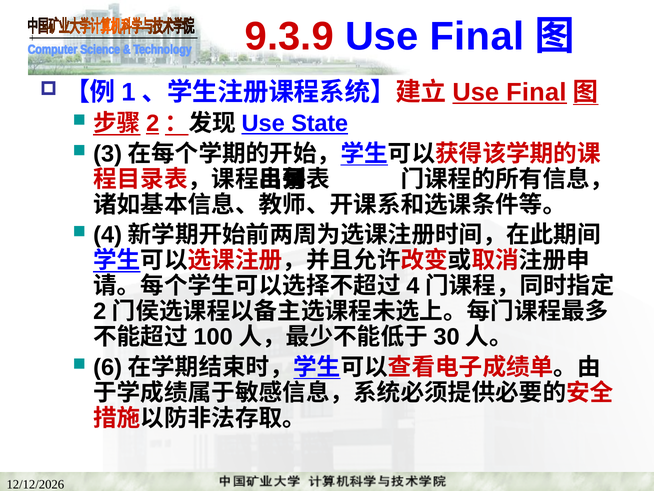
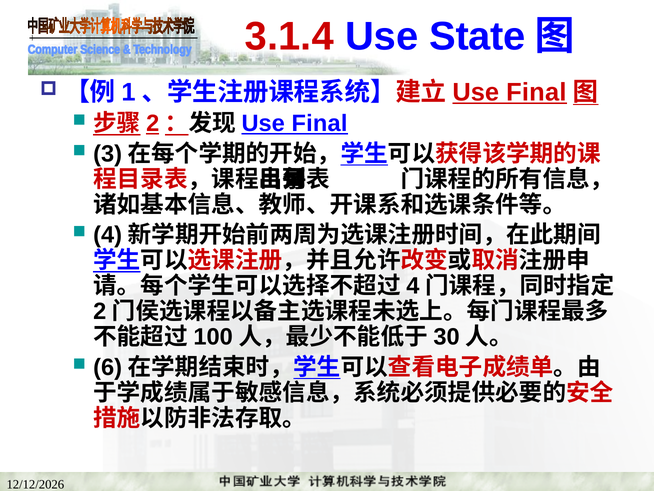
9.3.9: 9.3.9 -> 3.1.4 (289, 37)
Final: Final -> State (477, 37)
State: State -> Final (319, 123)
